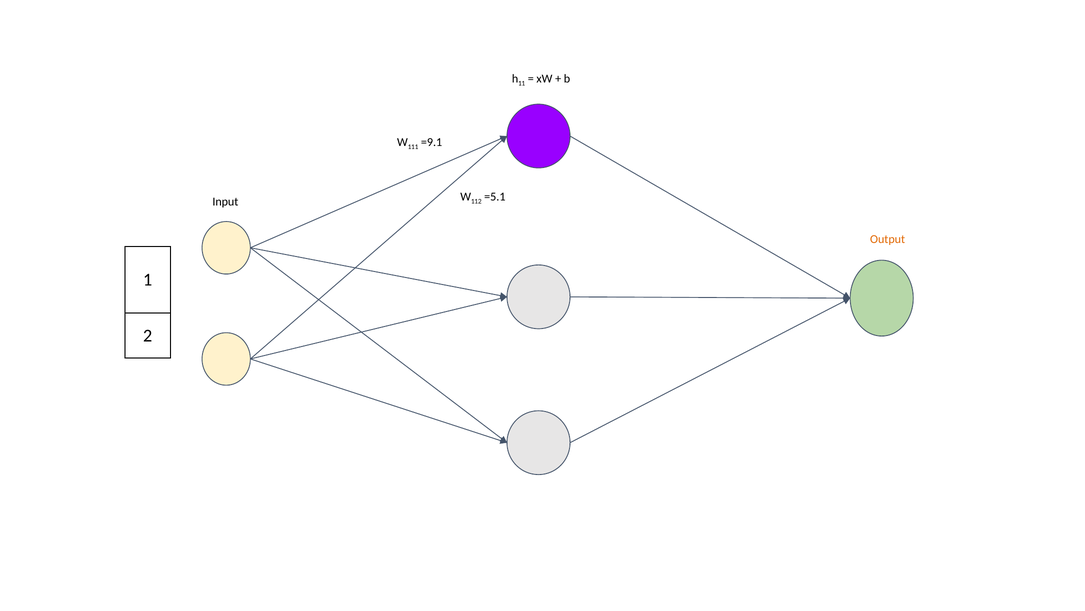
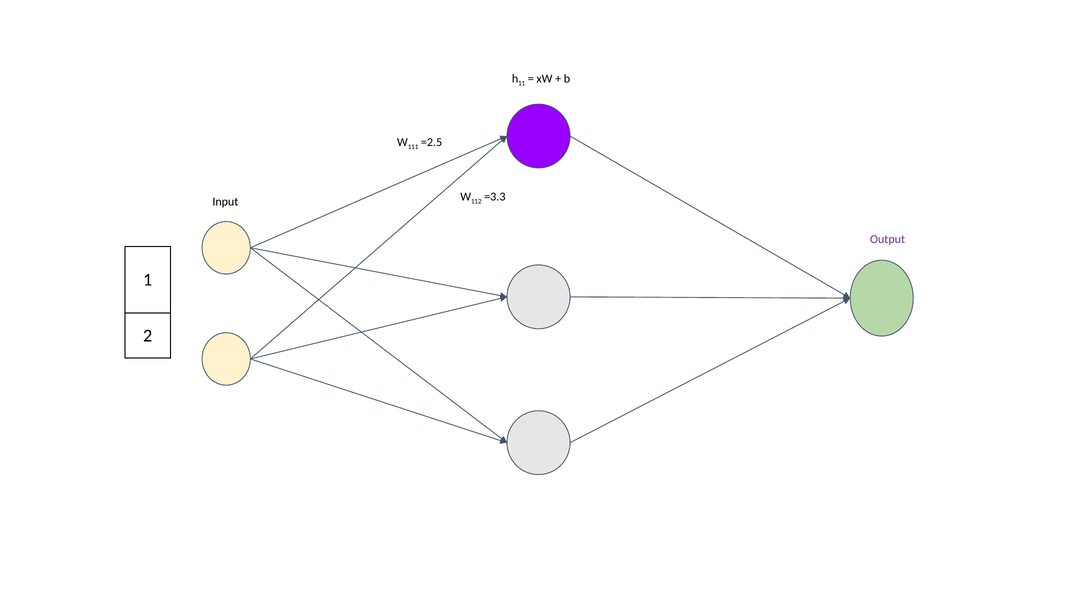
=9.1: =9.1 -> =2.5 (432, 142)
=5.1: =5.1 -> =3.3 (495, 196)
Output colour: orange -> purple (888, 239)
